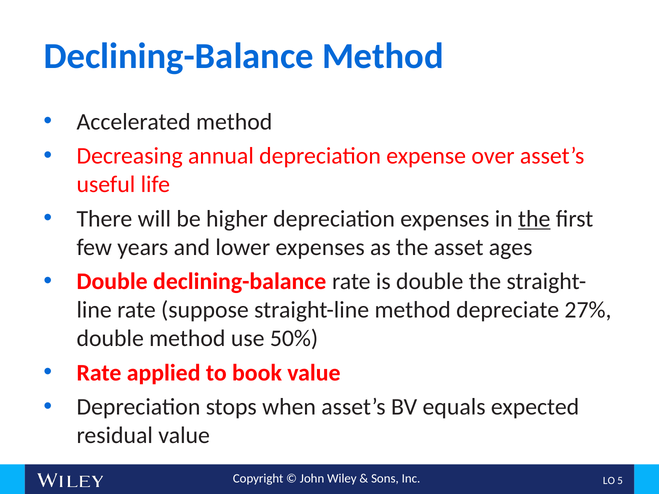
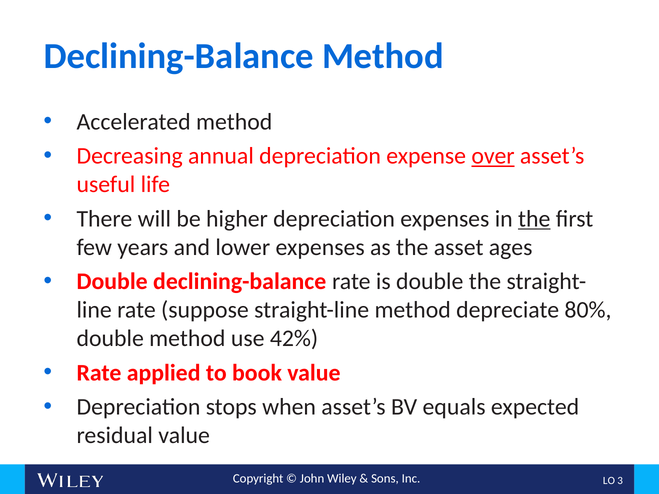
over underline: none -> present (493, 156)
27%: 27% -> 80% (588, 310)
50%: 50% -> 42% (294, 339)
5: 5 -> 3 (620, 481)
